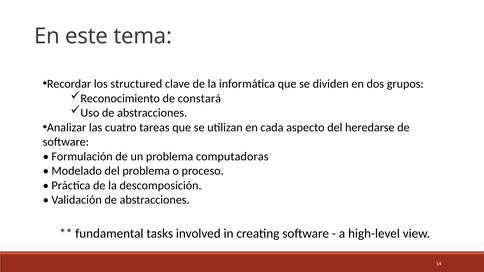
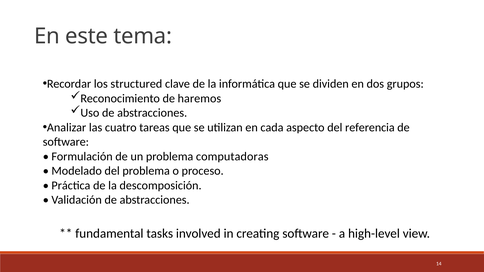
constará: constará -> haremos (199, 98)
heredarse: heredarse -> referencia (370, 127)
